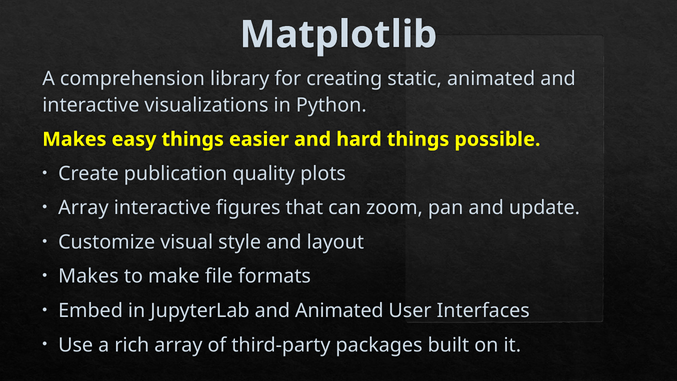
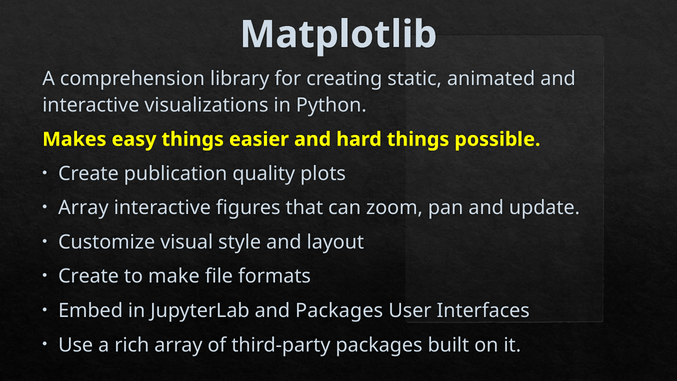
Makes: Makes -> Create (89, 276)
and Animated: Animated -> Packages (339, 311)
